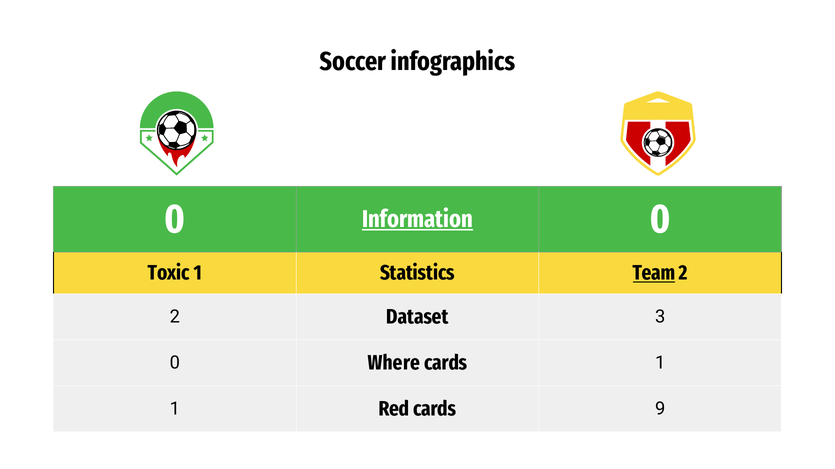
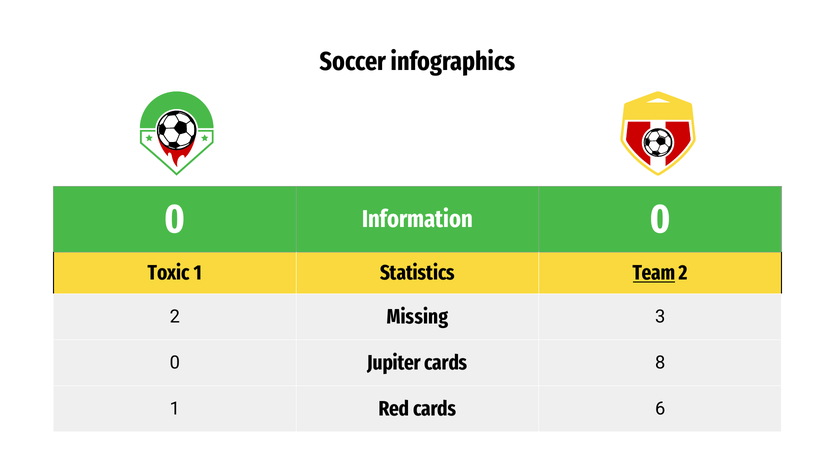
Information underline: present -> none (417, 220)
Dataset: Dataset -> Missing (417, 317)
Where: Where -> Jupiter (394, 363)
cards 1: 1 -> 8 (660, 363)
9: 9 -> 6 (660, 409)
